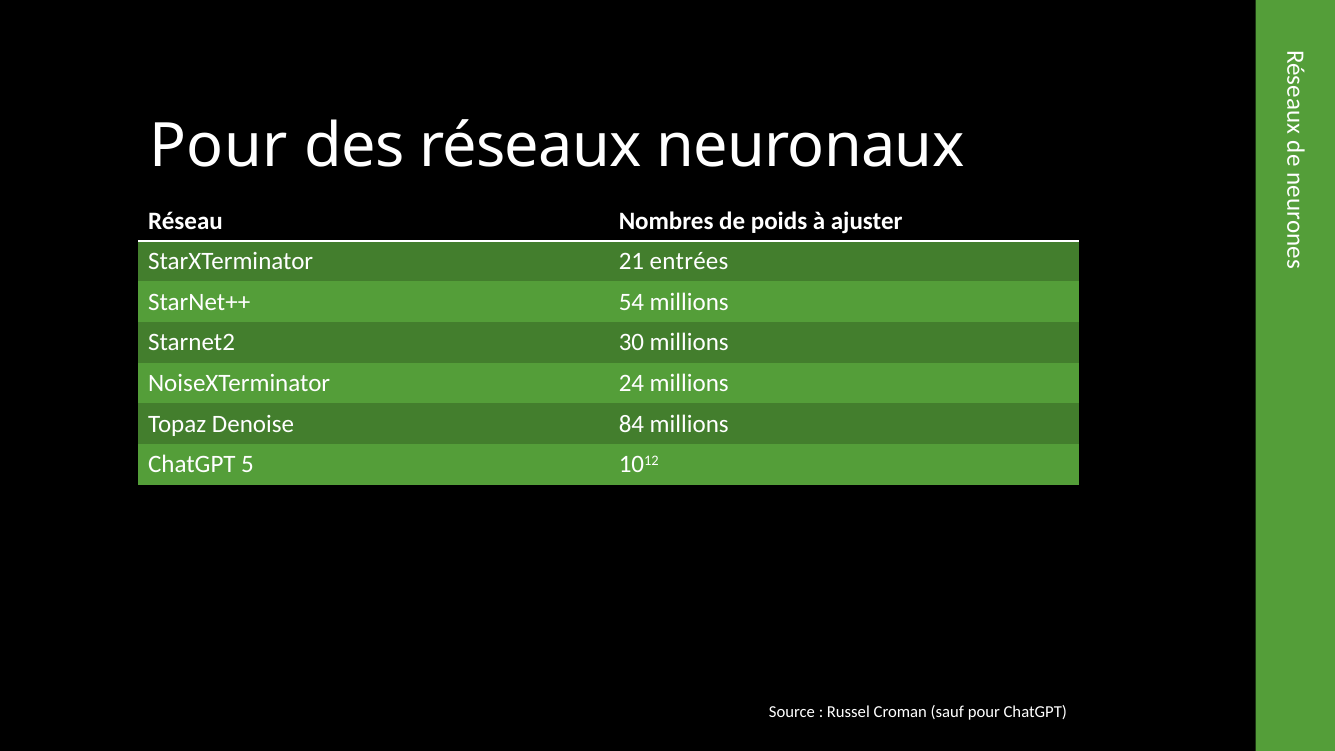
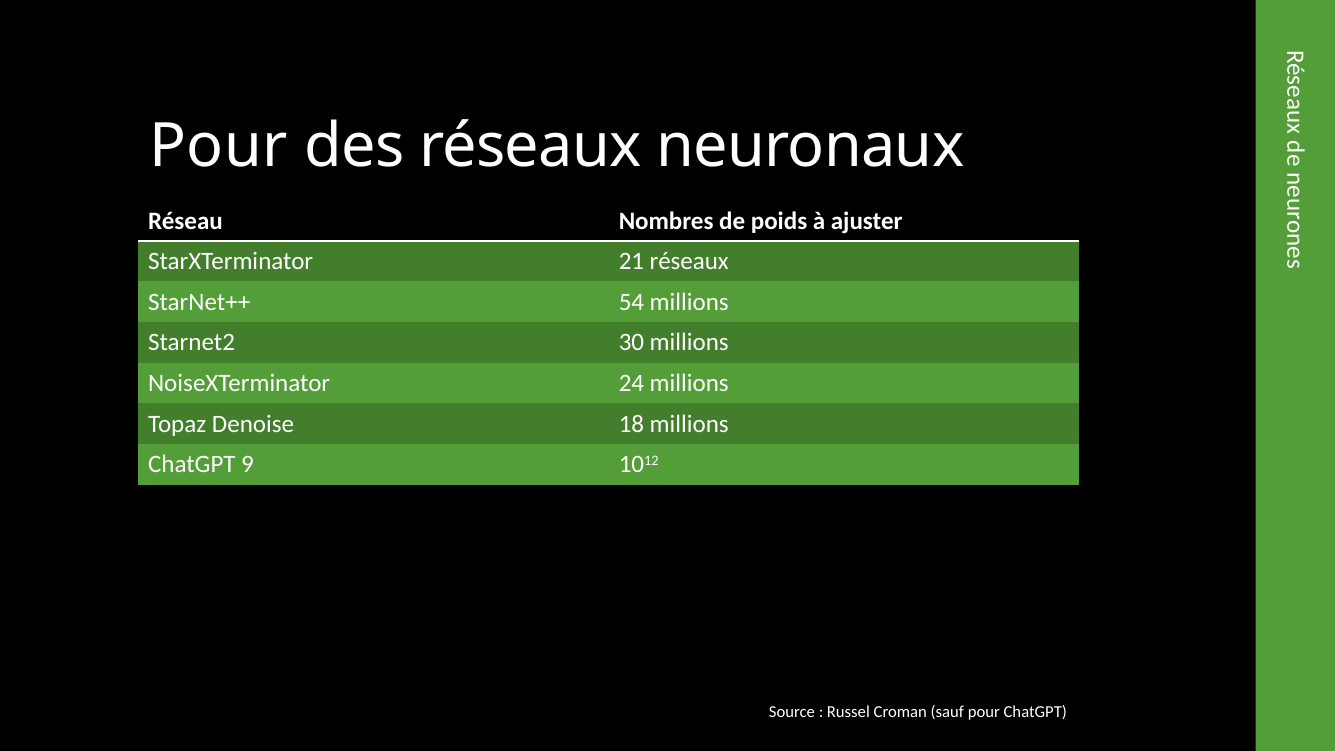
21 entrées: entrées -> réseaux (689, 261)
84: 84 -> 18 (631, 424)
5: 5 -> 9 (247, 464)
